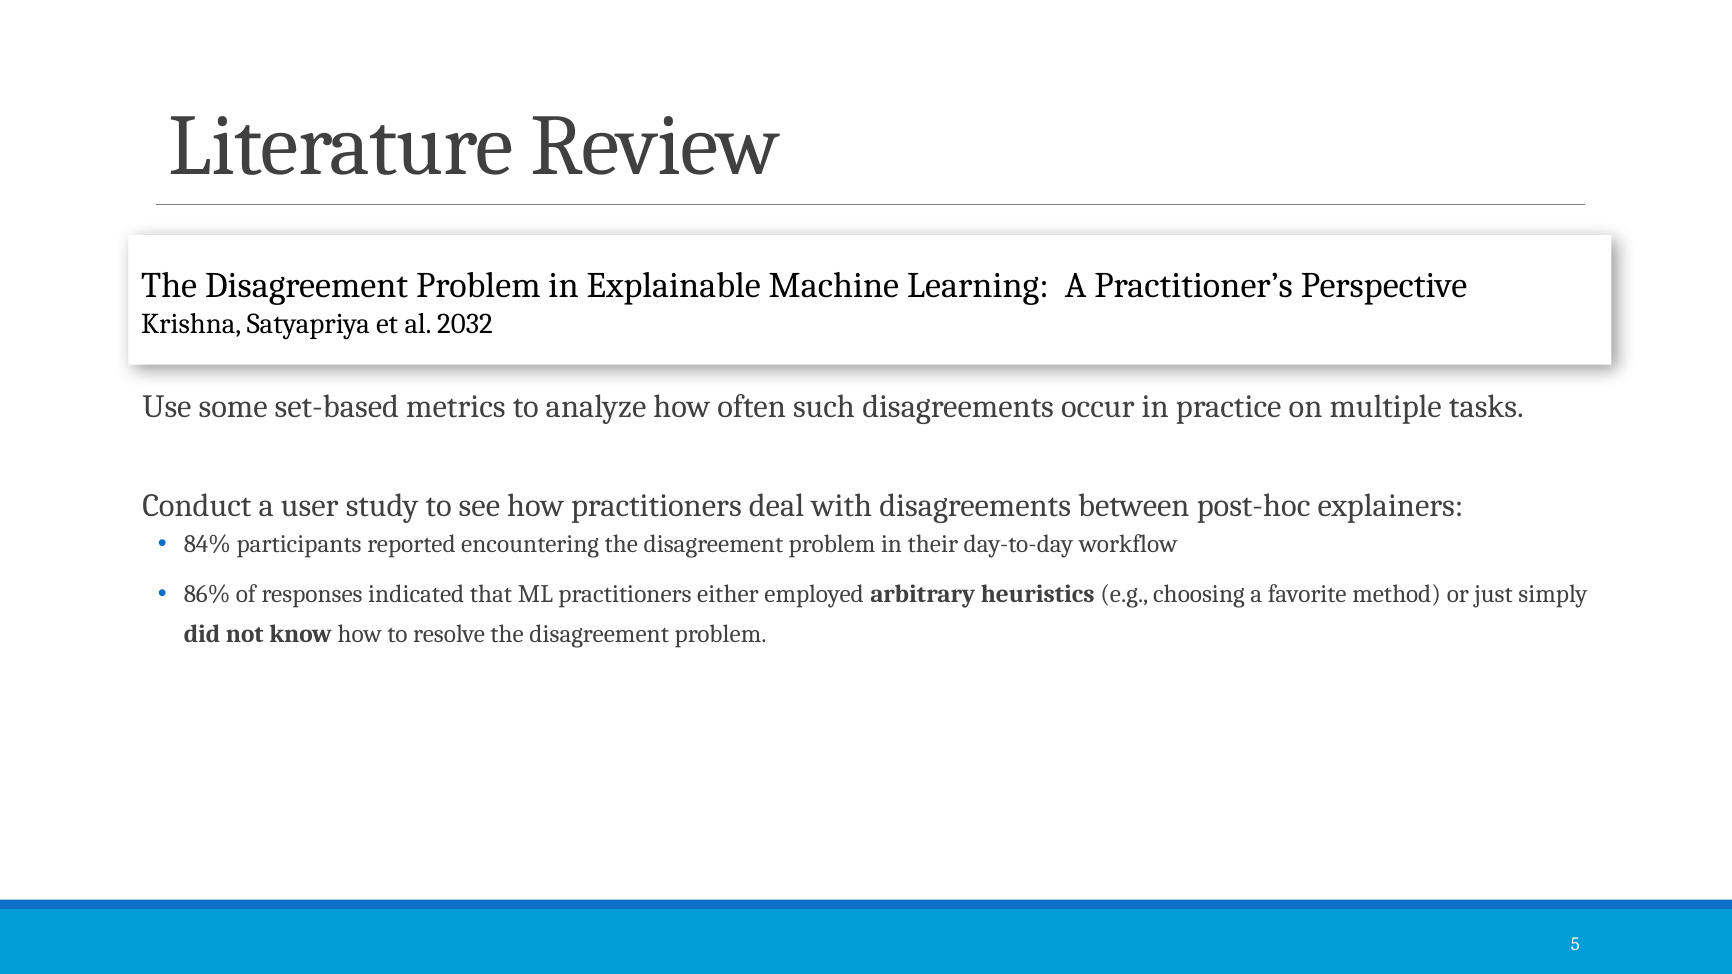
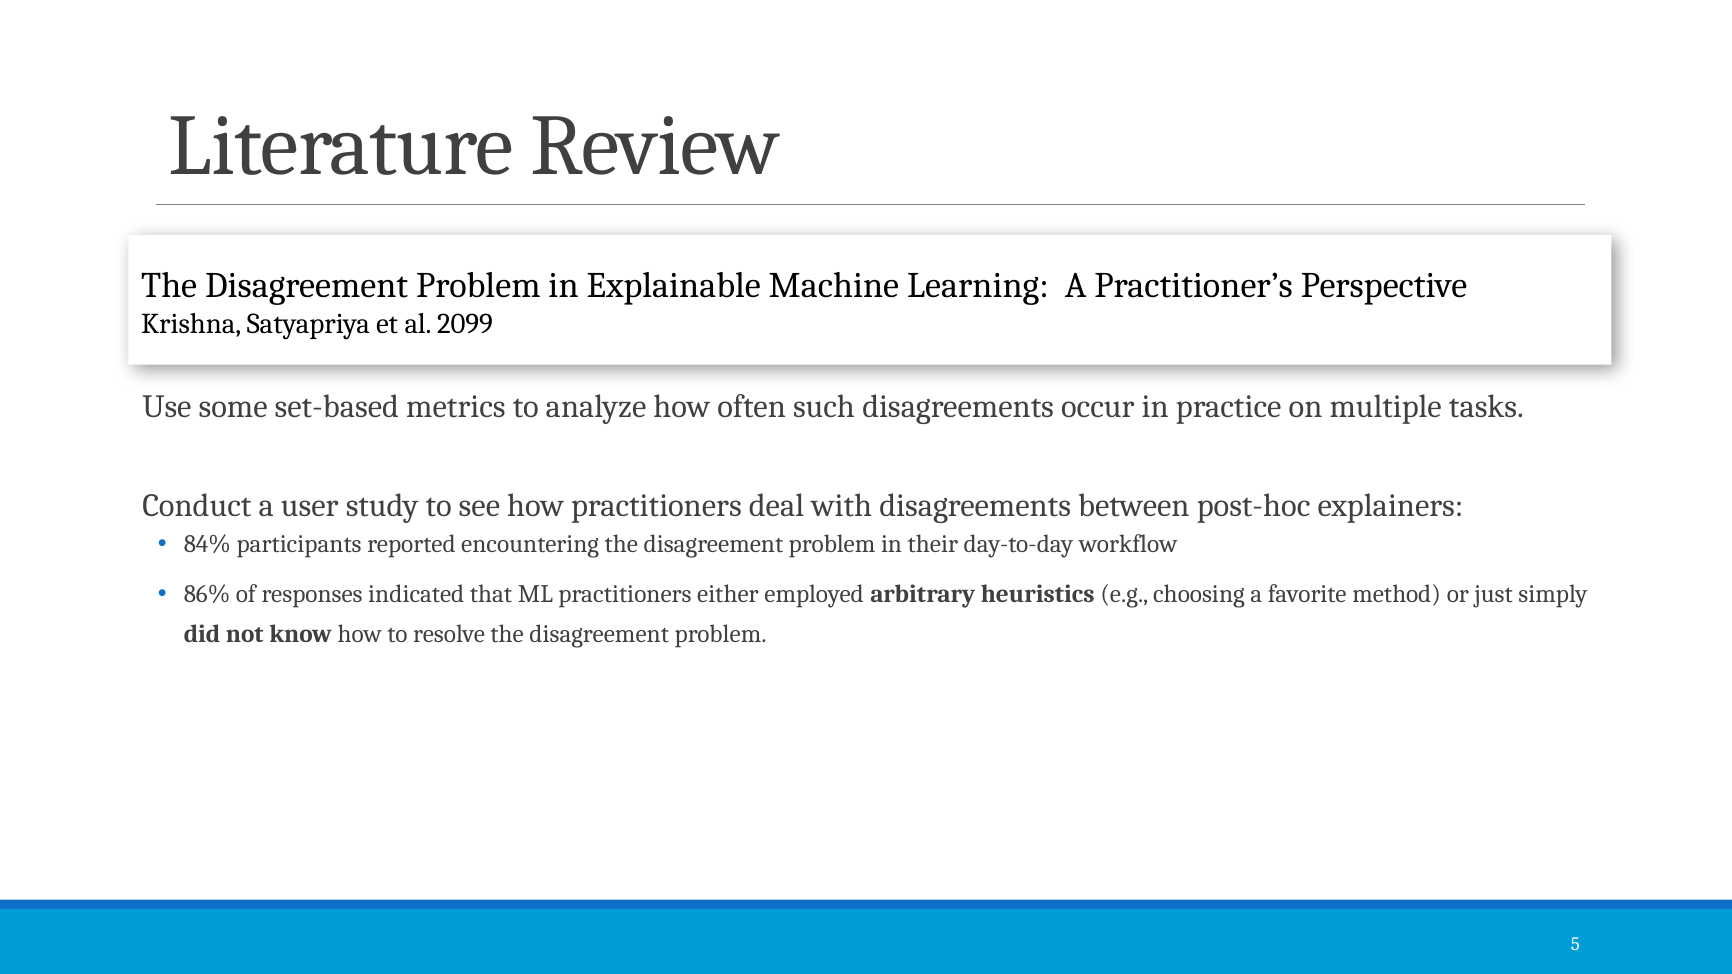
2032: 2032 -> 2099 (465, 324)
